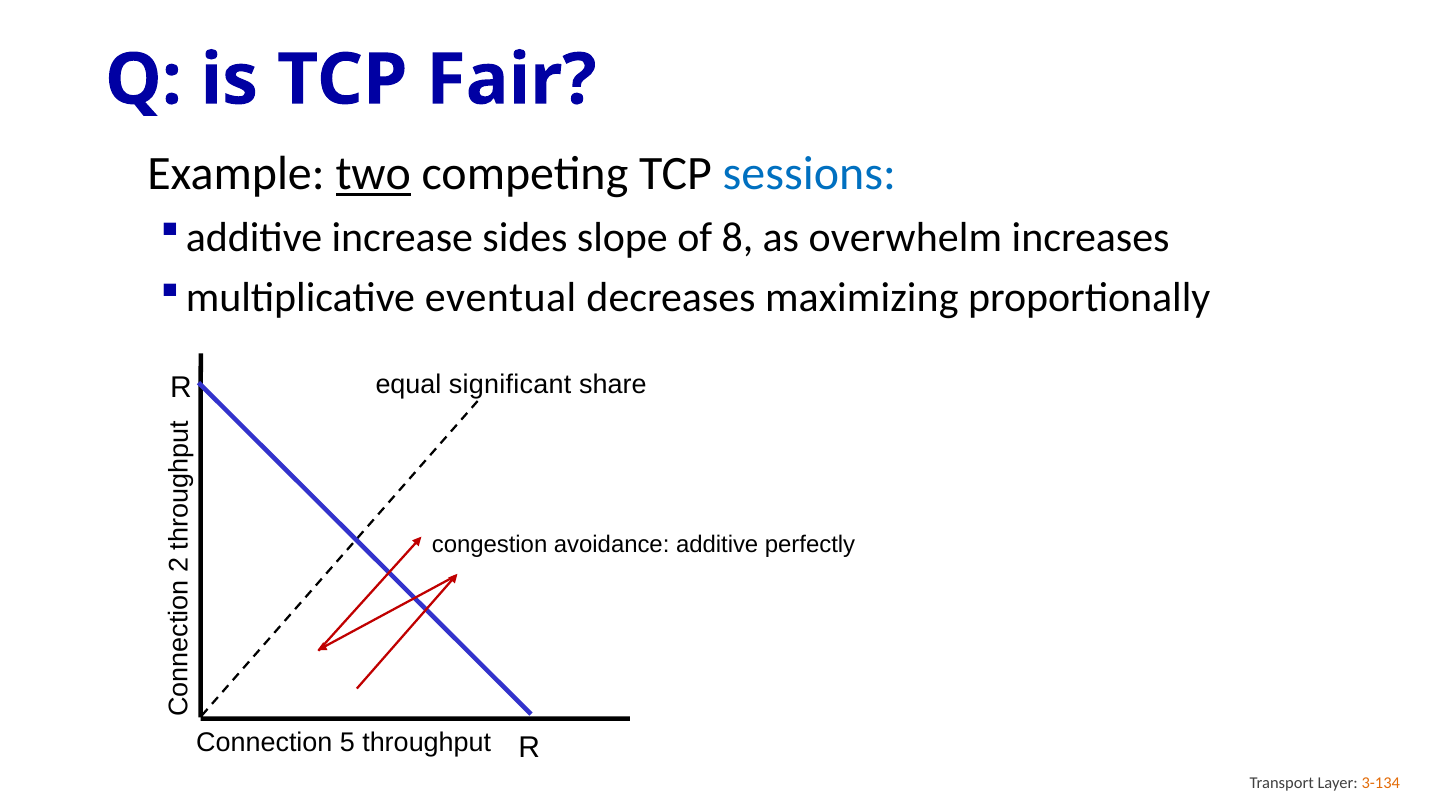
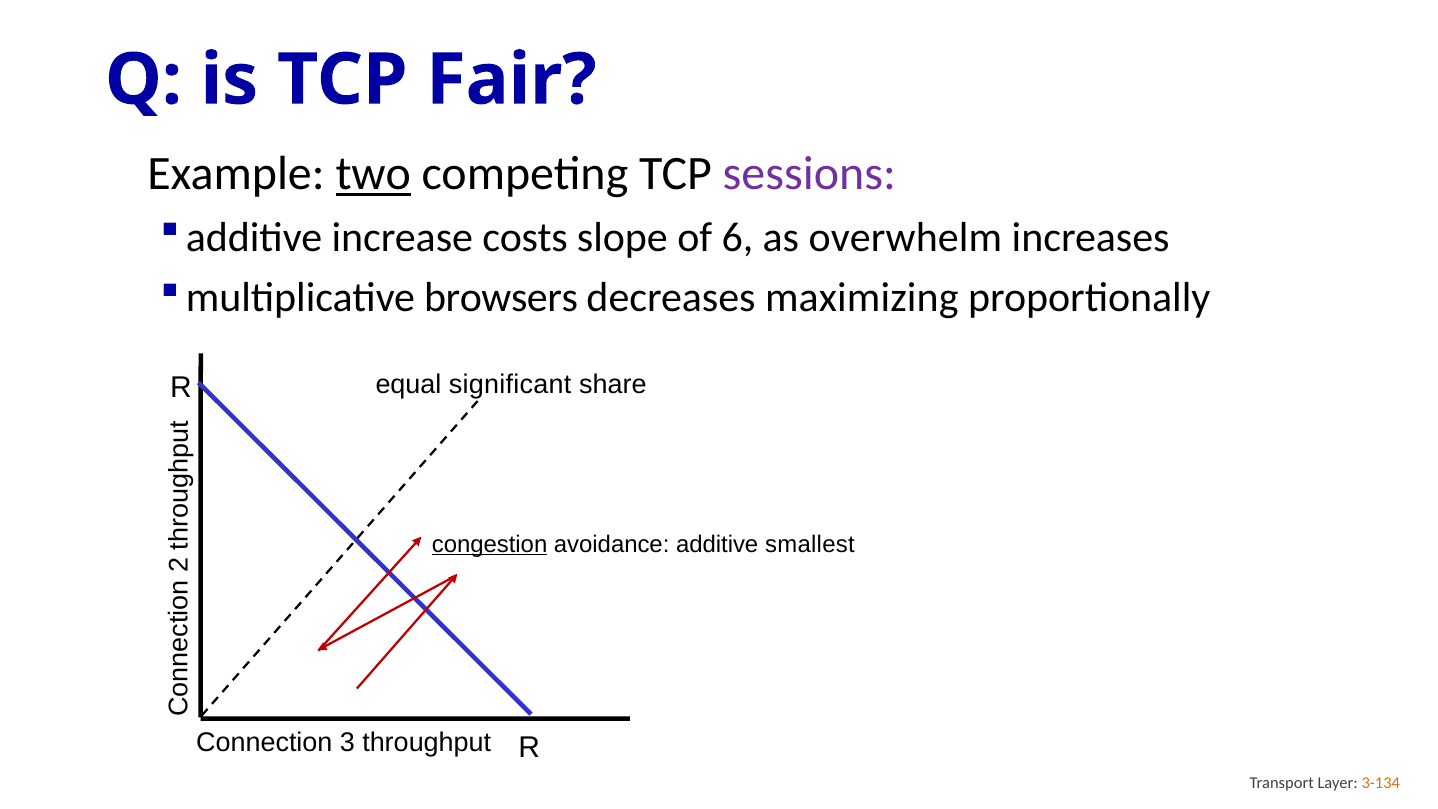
sessions colour: blue -> purple (809, 174)
sides: sides -> costs (525, 237)
8: 8 -> 6 (737, 237)
eventual: eventual -> browsers (501, 297)
congestion underline: none -> present (490, 544)
perfectly: perfectly -> smallest (810, 544)
5: 5 -> 3 (347, 743)
